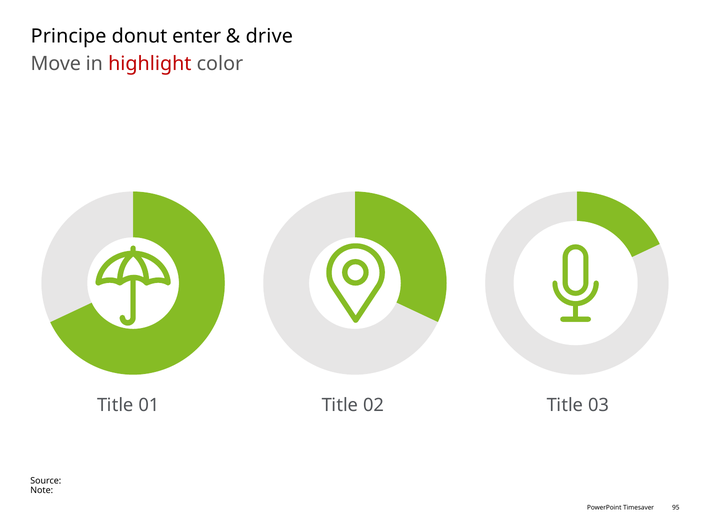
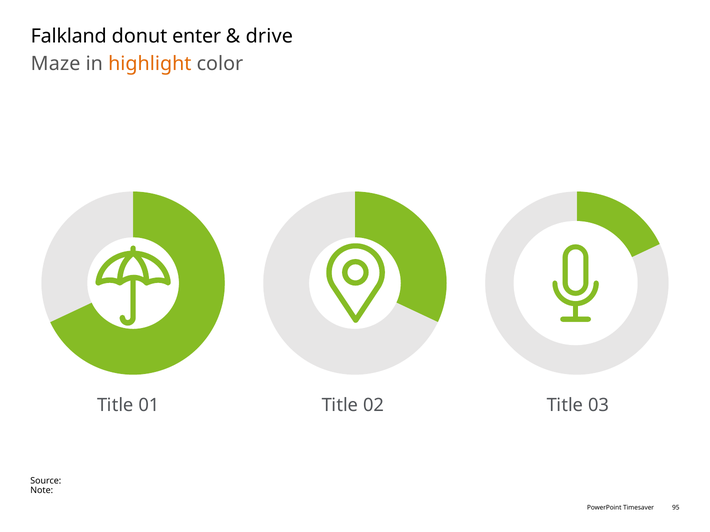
Principe: Principe -> Falkland (69, 36)
Move: Move -> Maze (56, 64)
highlight colour: red -> orange (150, 64)
